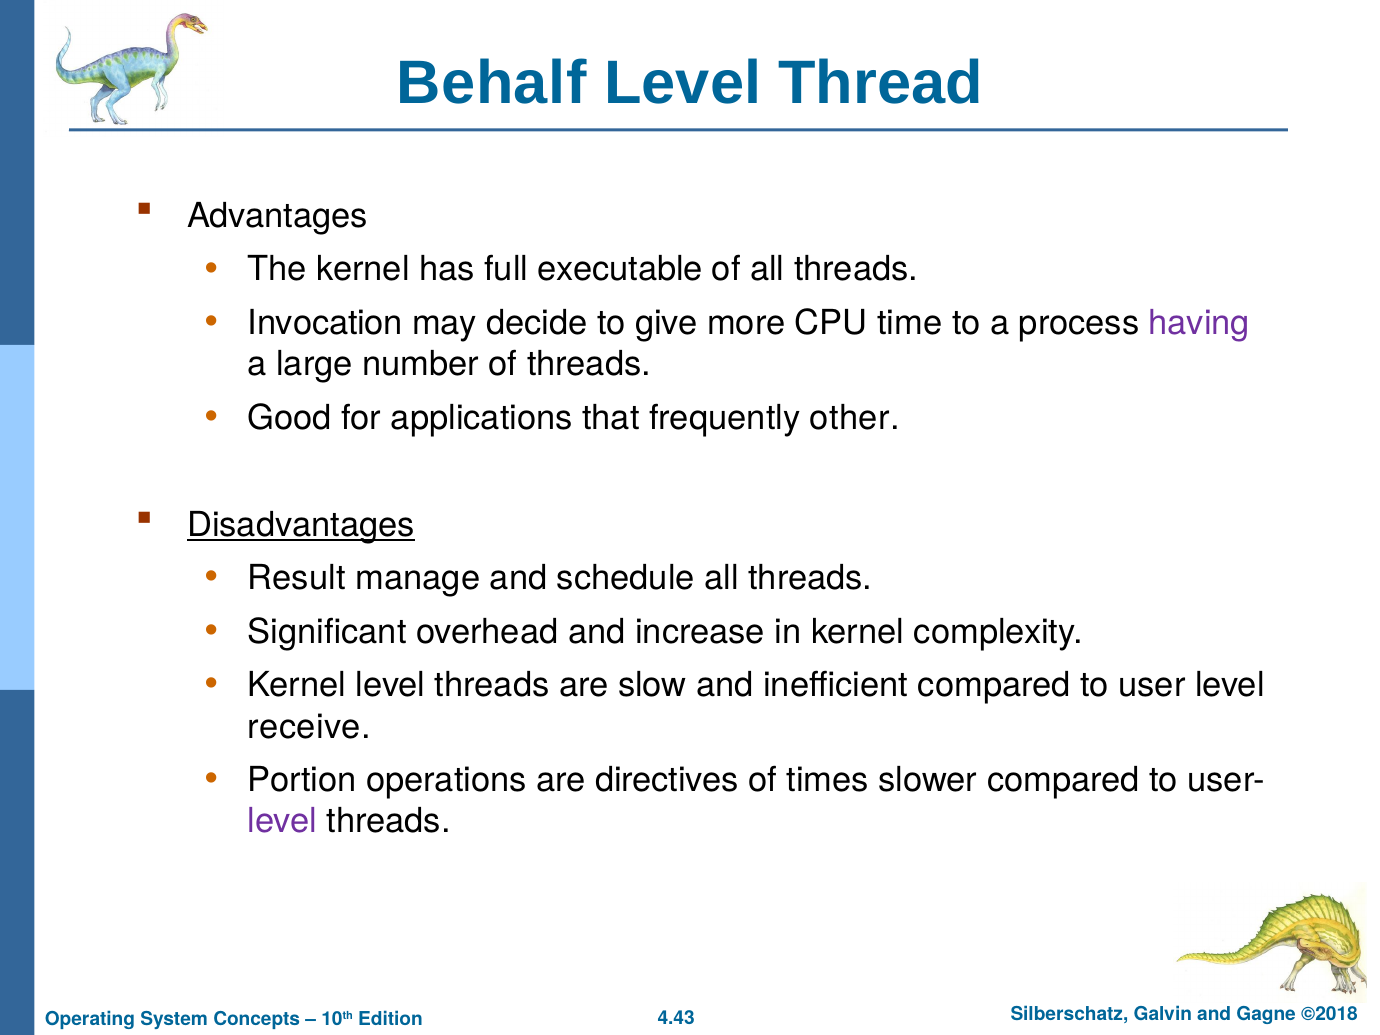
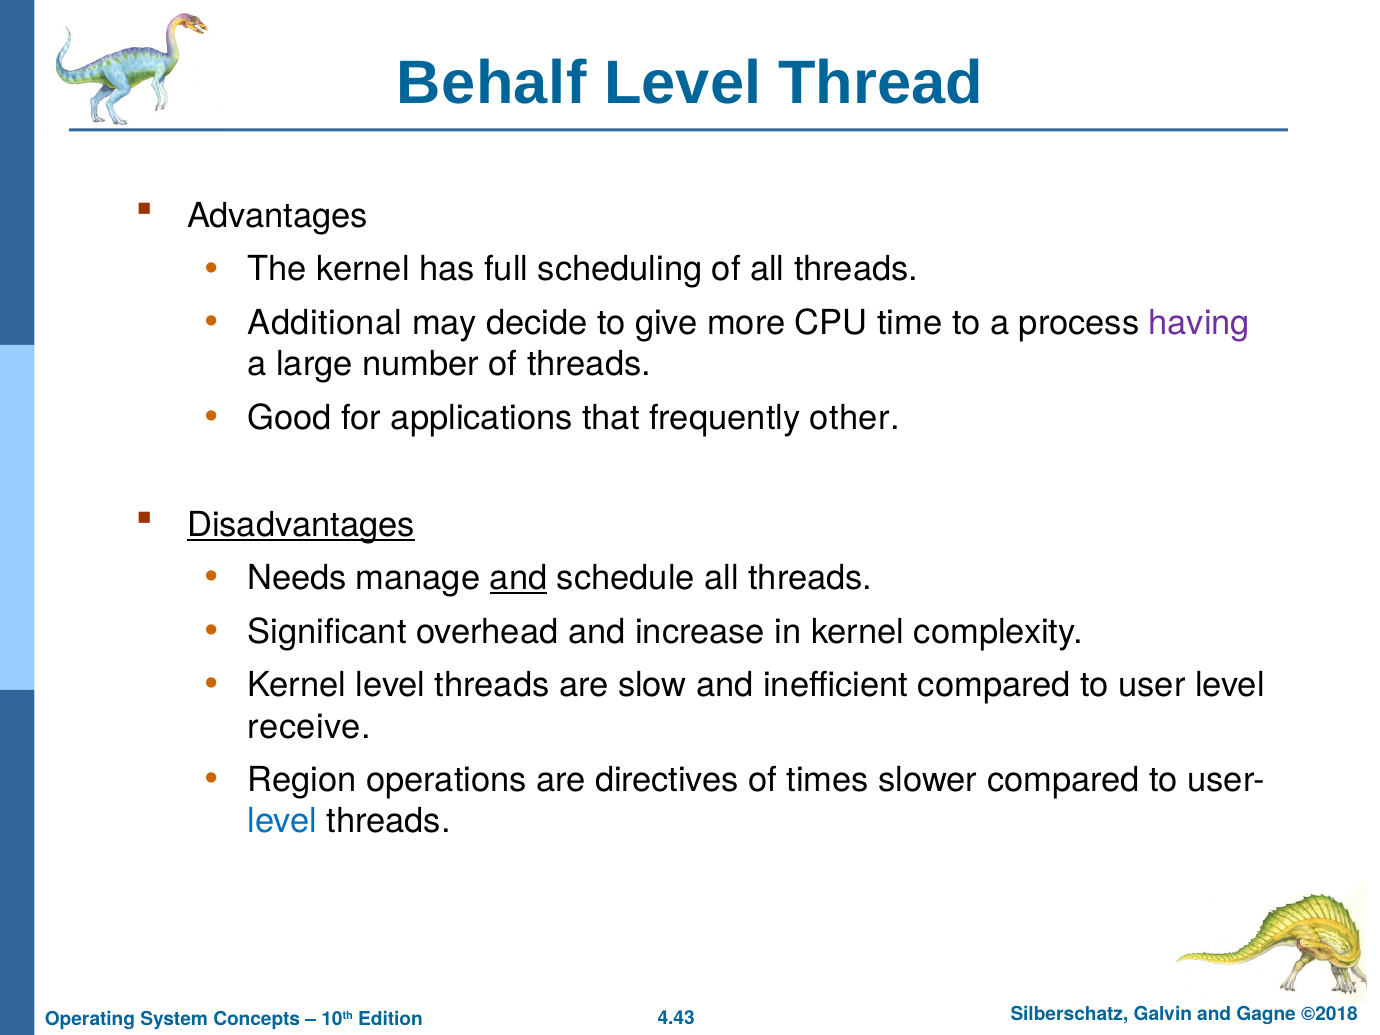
executable: executable -> scheduling (620, 270)
Invocation: Invocation -> Additional (325, 323)
Result: Result -> Needs (297, 578)
and underline: none -> present (519, 578)
Portion: Portion -> Region (302, 780)
level colour: purple -> blue (283, 822)
